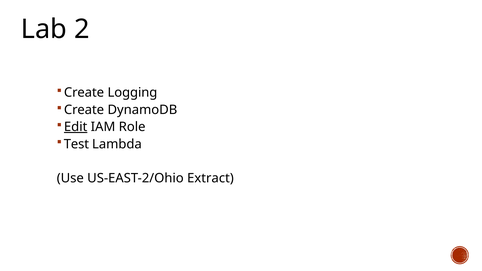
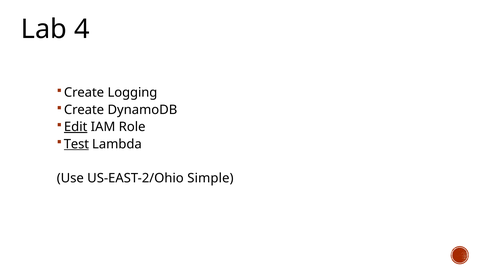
2: 2 -> 4 (82, 29)
Test underline: none -> present (76, 144)
Extract: Extract -> Simple (210, 178)
